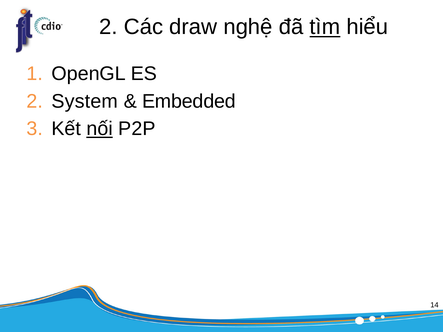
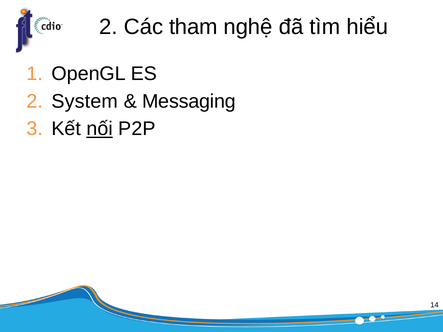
draw: draw -> tham (193, 27)
tìm underline: present -> none (325, 27)
Embedded: Embedded -> Messaging (189, 101)
